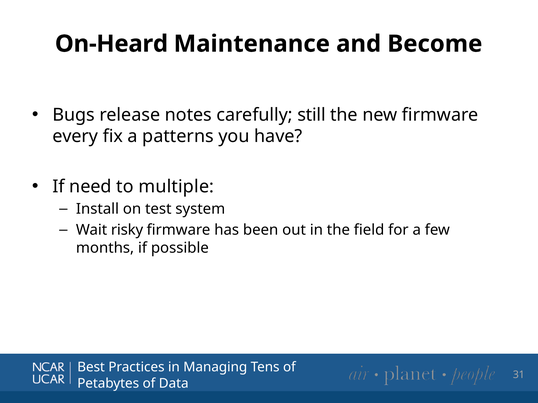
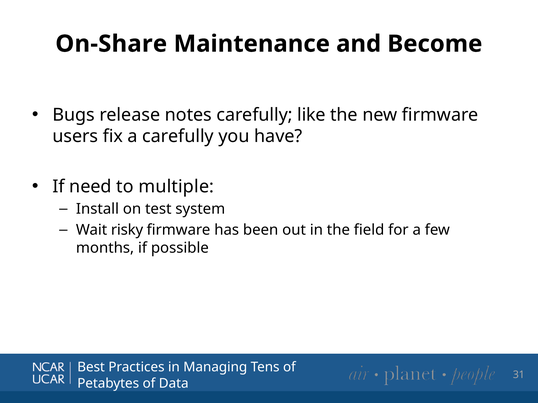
On-Heard: On-Heard -> On-Share (111, 44)
still: still -> like (312, 115)
every: every -> users (75, 137)
a patterns: patterns -> carefully (178, 137)
